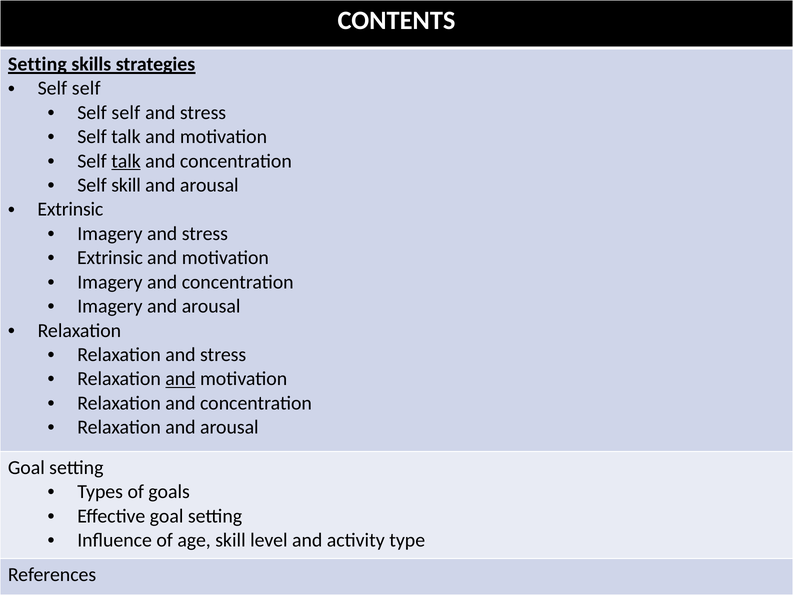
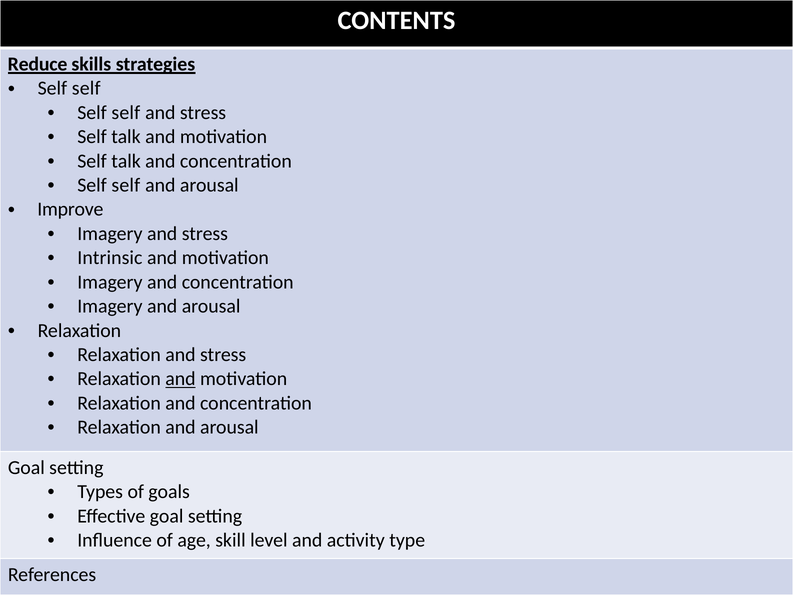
Setting: Setting -> Reduce (38, 64)
talk underline: present -> none (126, 161)
skill: skill -> self (126, 185)
Extrinsic: Extrinsic -> Improve (70, 209)
Extrinsic: Extrinsic -> Intrinsic (110, 258)
